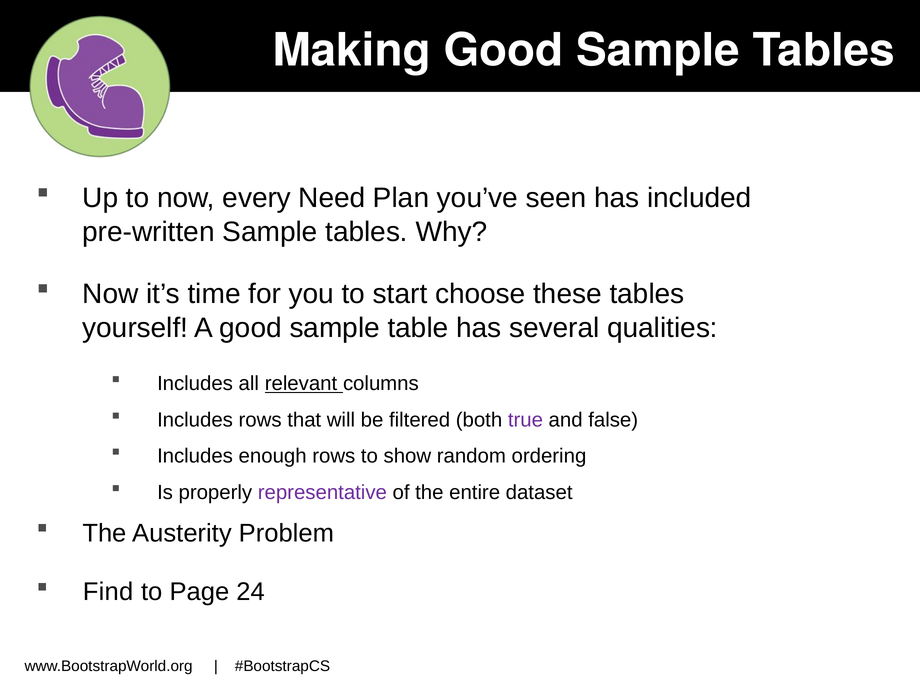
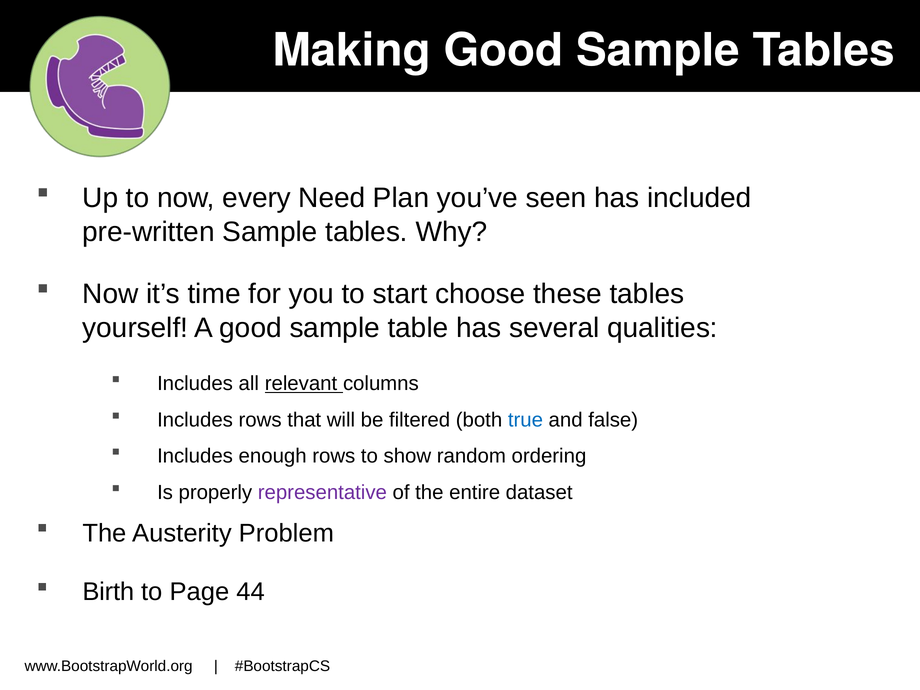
true colour: purple -> blue (525, 420)
Find: Find -> Birth (108, 592)
24: 24 -> 44 (251, 592)
